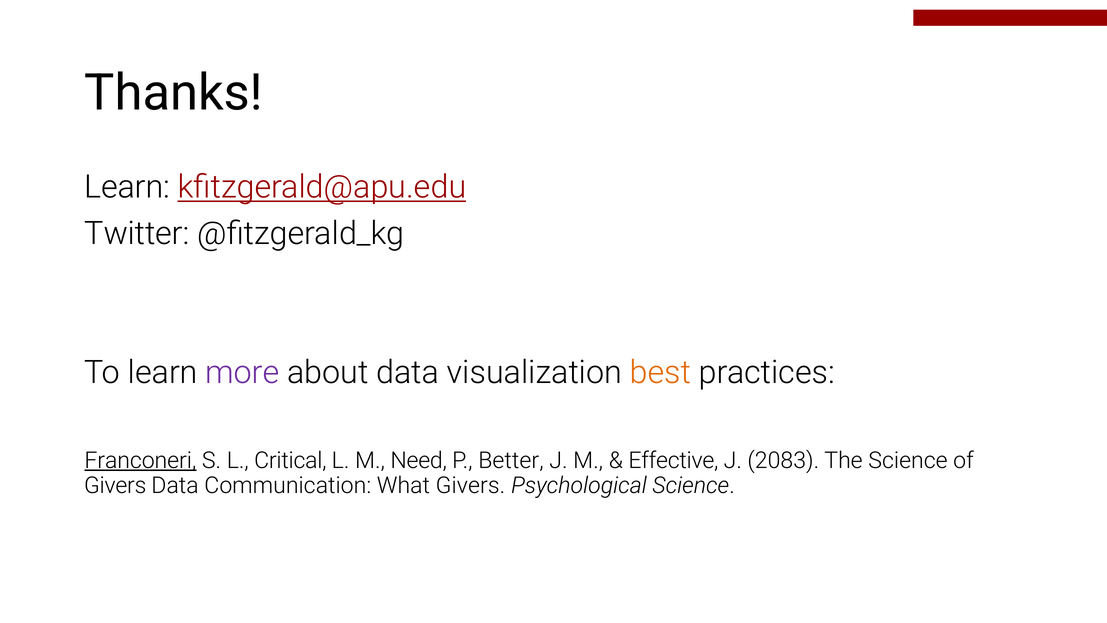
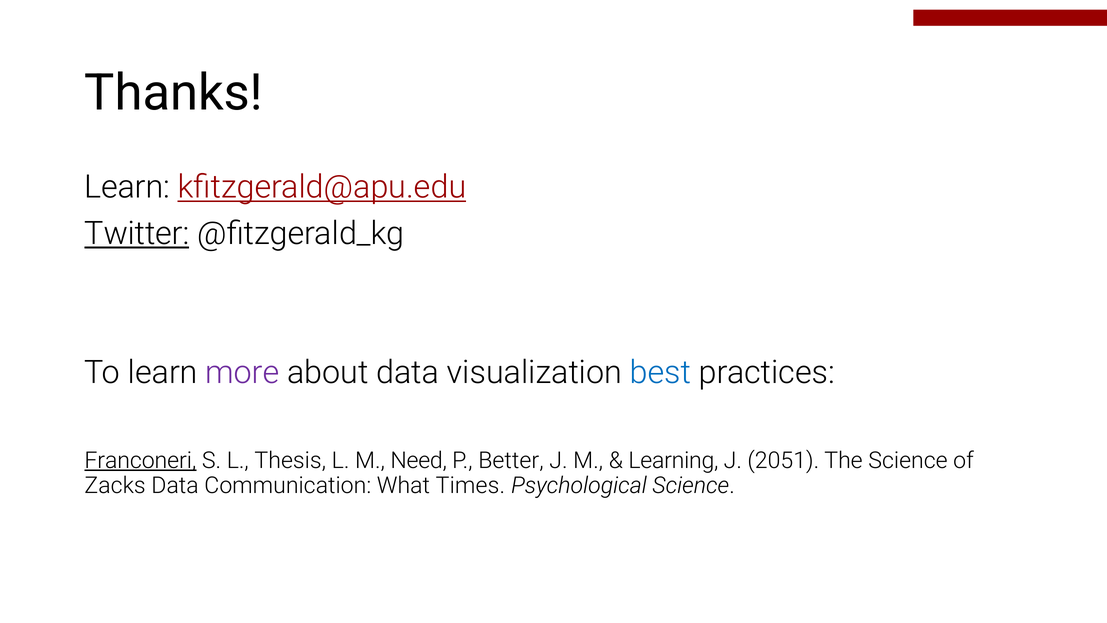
Twitter underline: none -> present (137, 233)
best colour: orange -> blue (660, 372)
Critical: Critical -> Thesis (290, 460)
Effective: Effective -> Learning (673, 460)
2083: 2083 -> 2051 (783, 460)
Givers: Givers -> Zacks (115, 485)
What Givers: Givers -> Times (470, 485)
